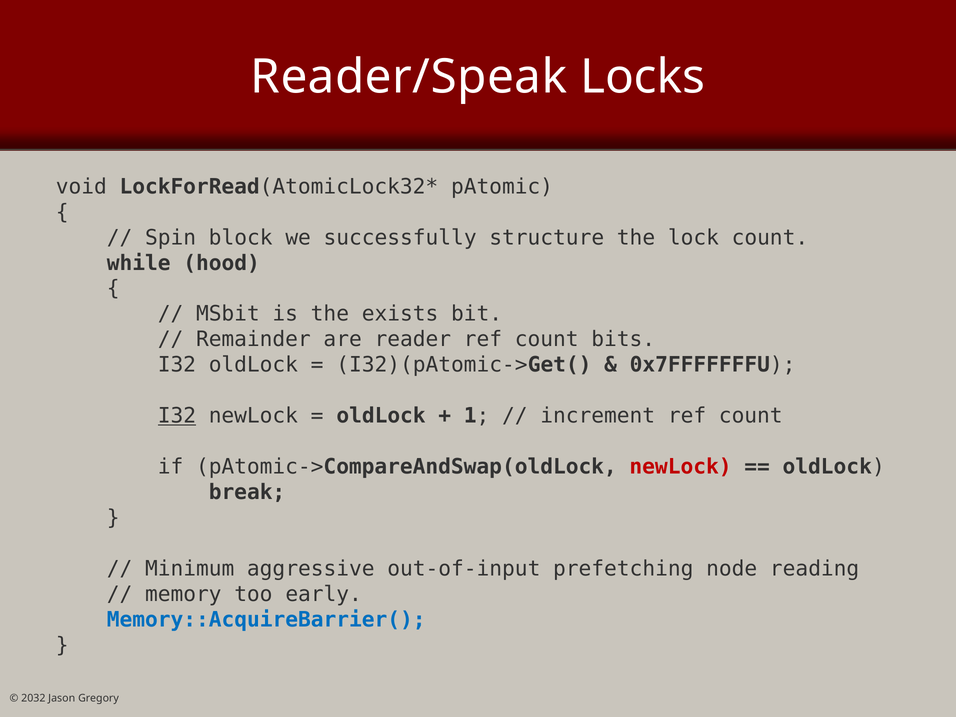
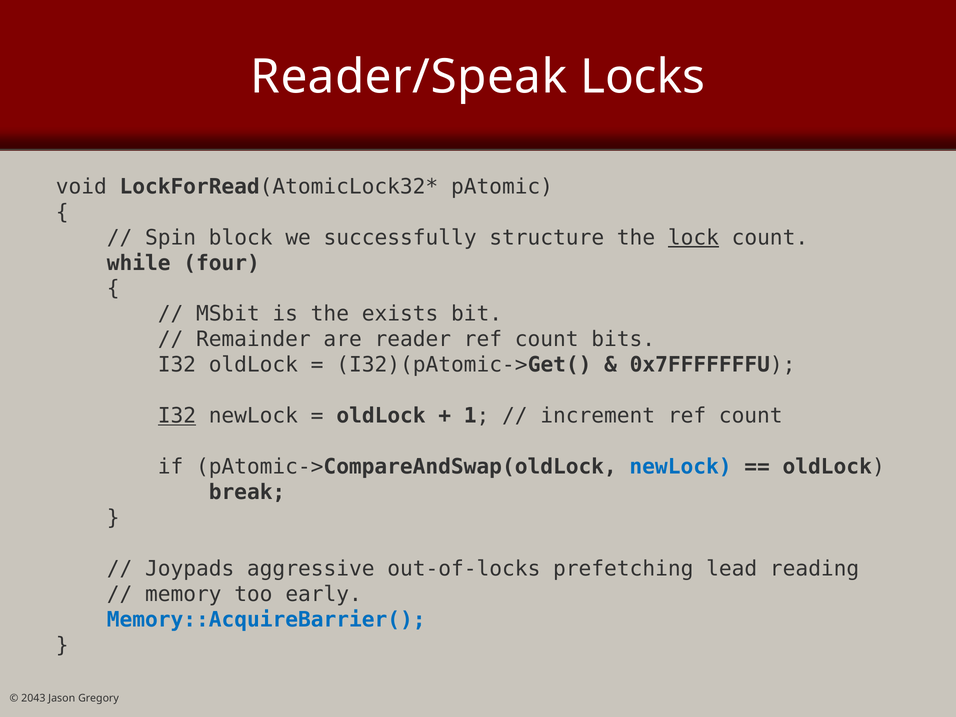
lock underline: none -> present (693, 238)
hood: hood -> four (222, 263)
newLock colour: red -> blue (681, 467)
Minimum: Minimum -> Joypads (190, 569)
out-of-input: out-of-input -> out-of-locks (464, 569)
node: node -> lead (732, 569)
2032: 2032 -> 2043 (33, 698)
